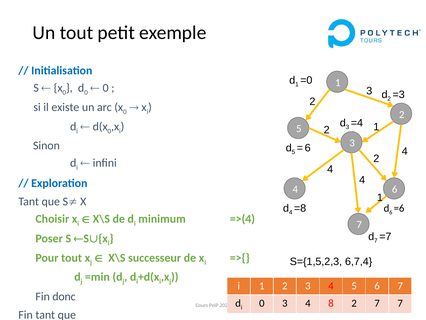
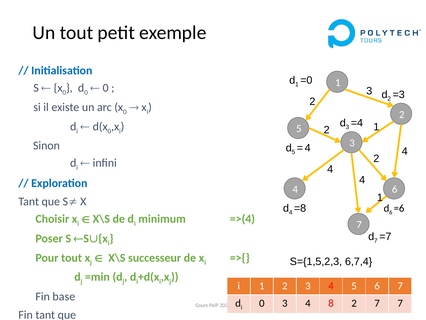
6: 6 -> 4 (308, 148)
donc: donc -> base (64, 296)
